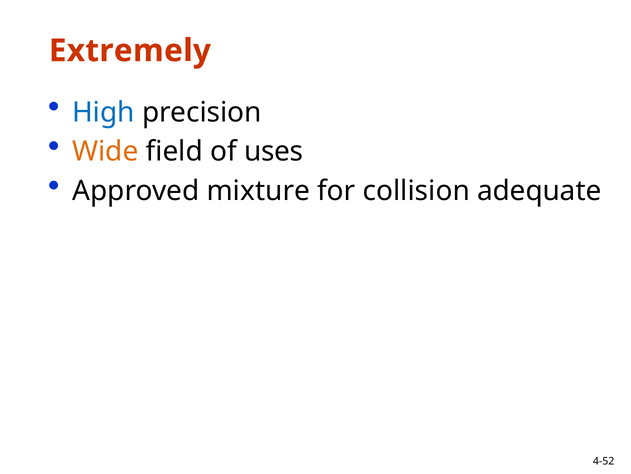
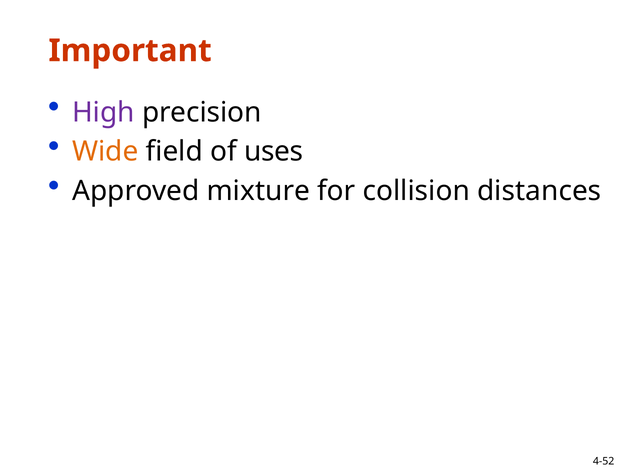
Extremely: Extremely -> Important (130, 51)
High colour: blue -> purple (103, 112)
adequate: adequate -> distances (539, 191)
